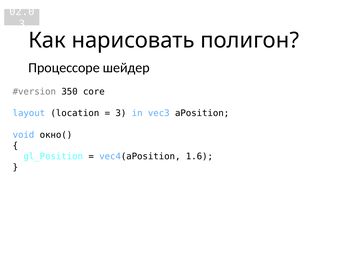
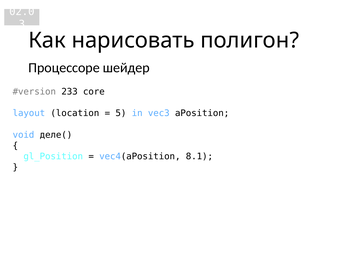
350: 350 -> 233 (69, 92)
3: 3 -> 5 (121, 113)
окно(: окно( -> деле( (56, 135)
1.6: 1.6 -> 8.1 (199, 156)
